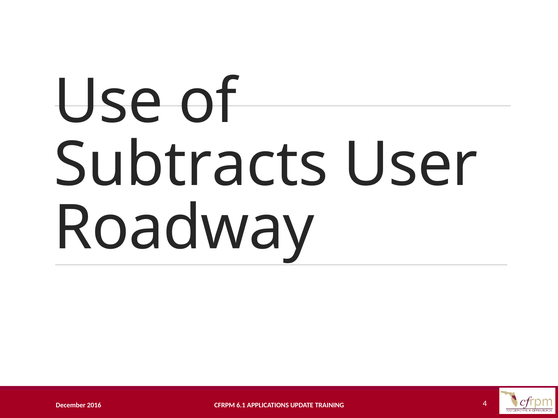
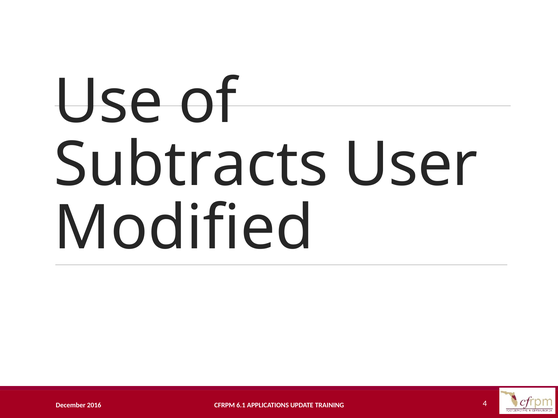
Roadway: Roadway -> Modified (184, 228)
